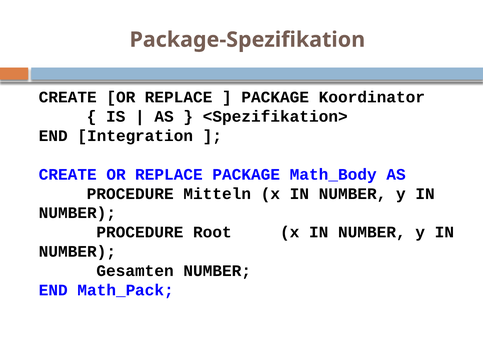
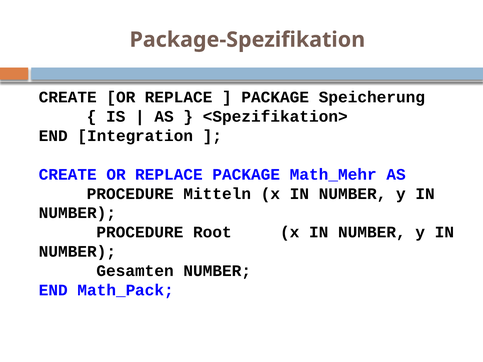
Koordinator: Koordinator -> Speicherung (372, 97)
Math_Body: Math_Body -> Math_Mehr (333, 175)
